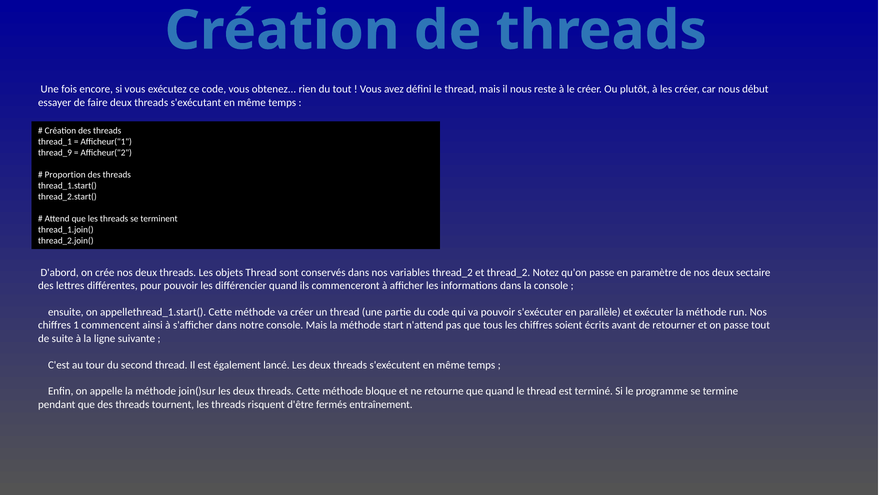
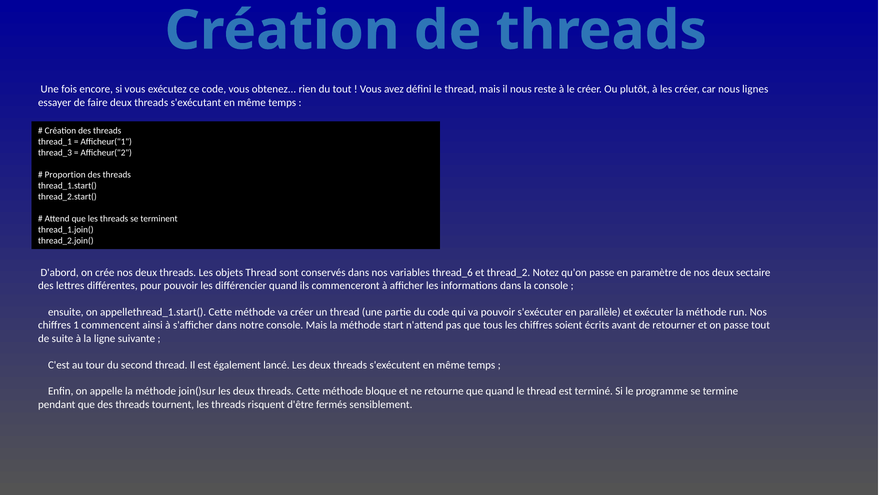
début: début -> lignes (755, 89)
thread_9: thread_9 -> thread_3 (55, 153)
variables thread_2: thread_2 -> thread_6 (453, 273)
entraînement: entraînement -> sensiblement (381, 405)
